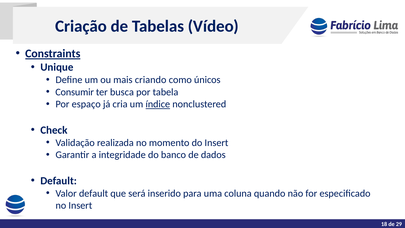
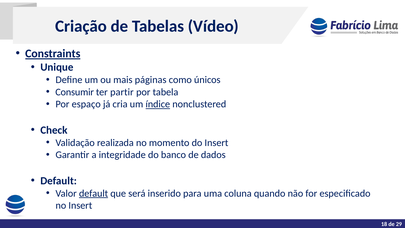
criando: criando -> páginas (151, 80)
busca: busca -> partir (122, 92)
default underline: none -> present (94, 193)
